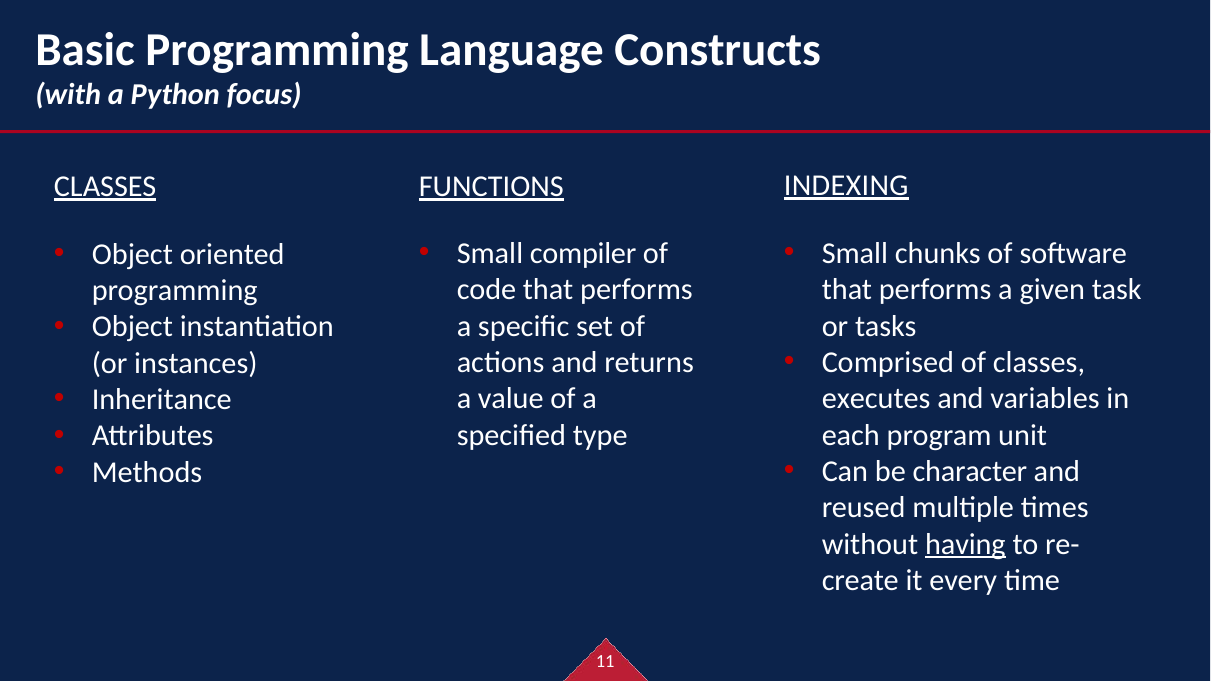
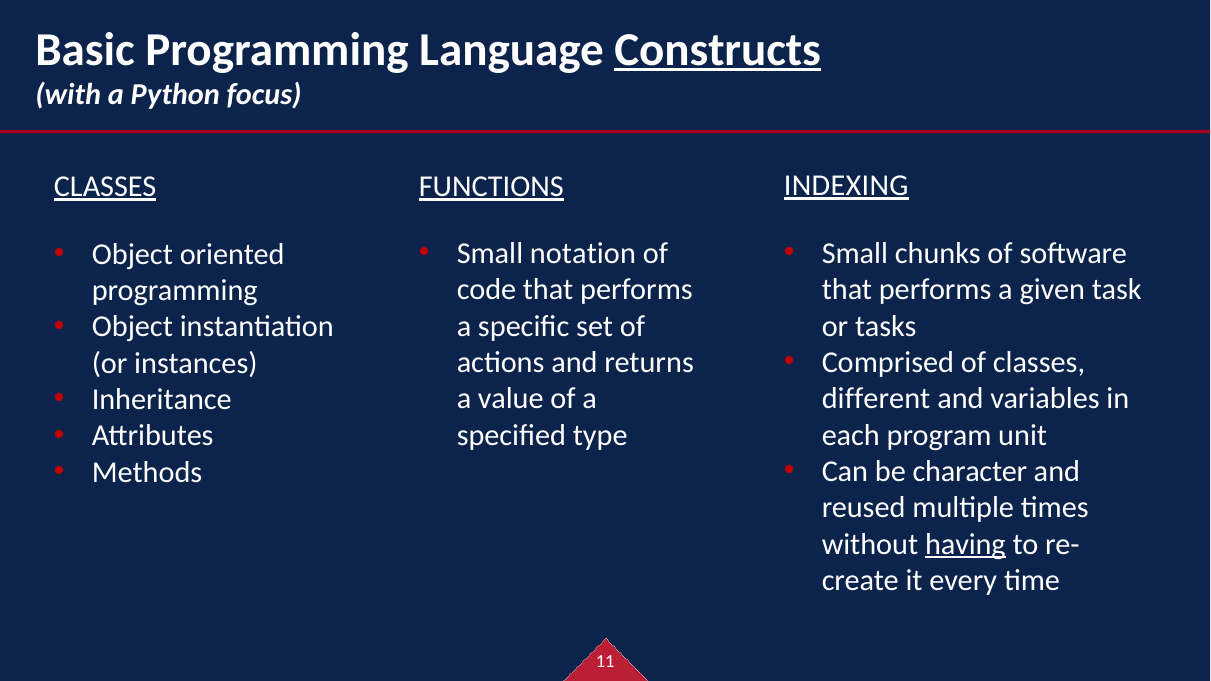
Constructs underline: none -> present (718, 50)
compiler: compiler -> notation (583, 254)
executes: executes -> different (876, 399)
